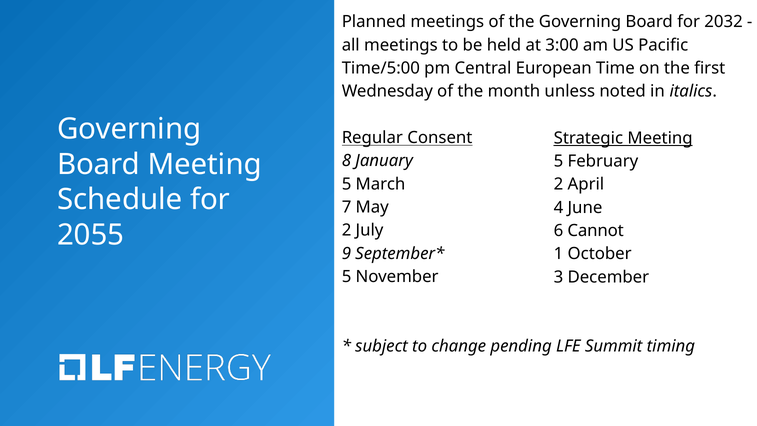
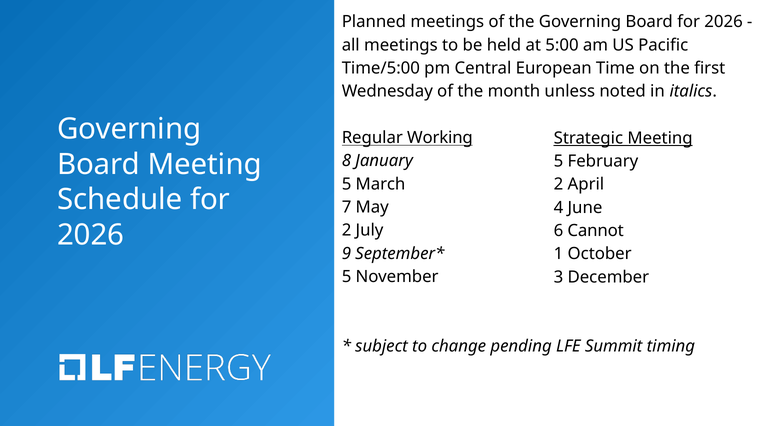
Board for 2032: 2032 -> 2026 (724, 22)
3:00: 3:00 -> 5:00 (562, 45)
Consent: Consent -> Working (440, 138)
2055: 2055 -> 2026 (91, 235)
